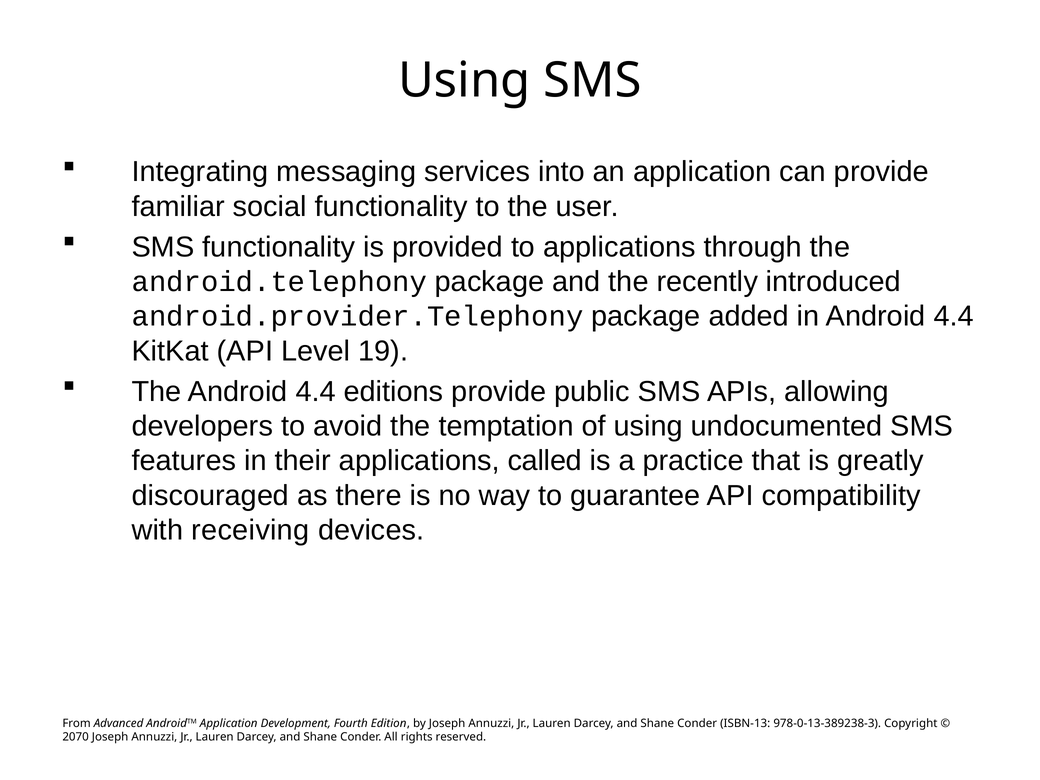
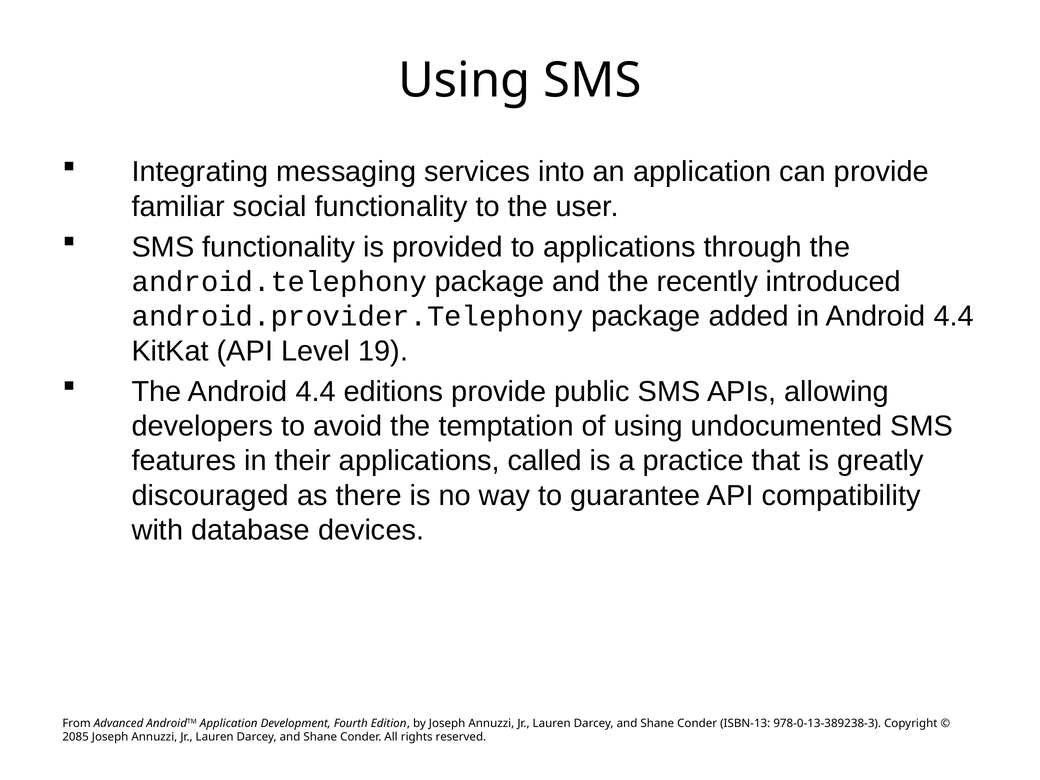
receiving: receiving -> database (251, 530)
2070: 2070 -> 2085 (76, 737)
